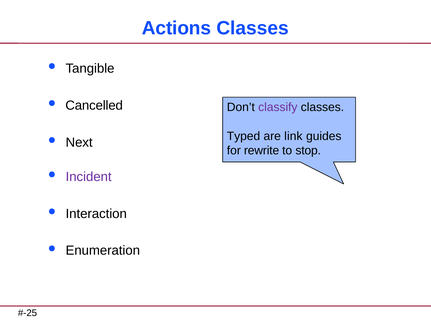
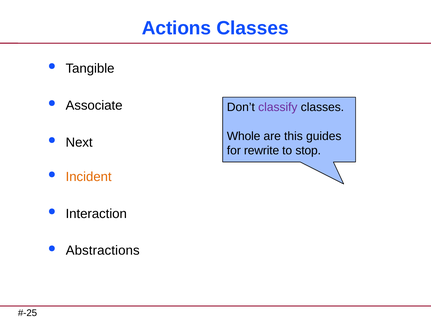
Cancelled: Cancelled -> Associate (94, 105)
Typed: Typed -> Whole (244, 136)
link: link -> this (293, 136)
Incident colour: purple -> orange (89, 176)
Enumeration: Enumeration -> Abstractions (103, 250)
